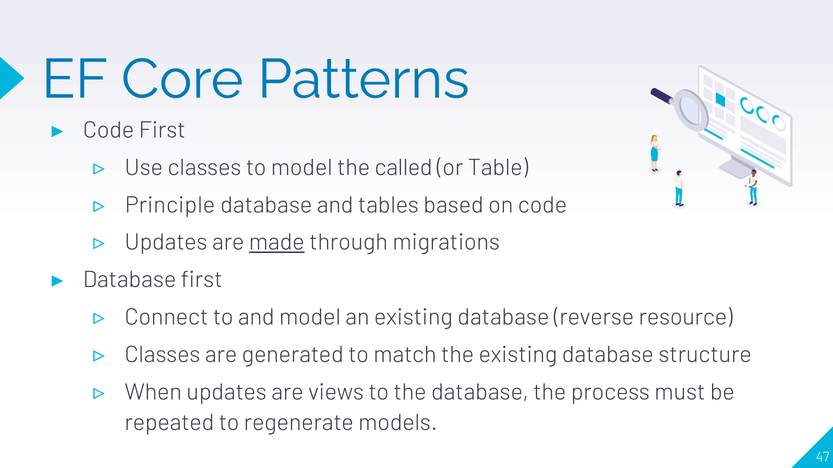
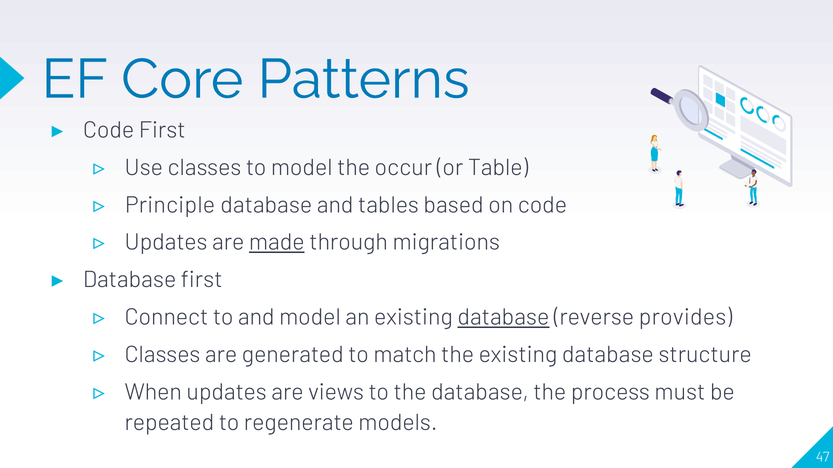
called: called -> occur (403, 168)
database underline: none -> present (503, 318)
resource: resource -> provides (685, 318)
